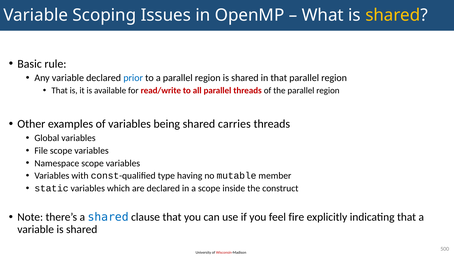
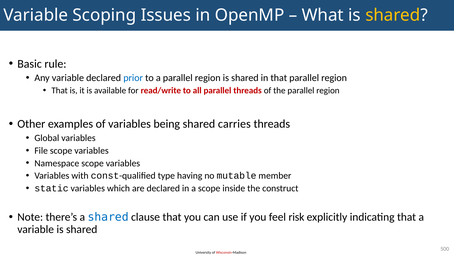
fire: fire -> risk (296, 217)
